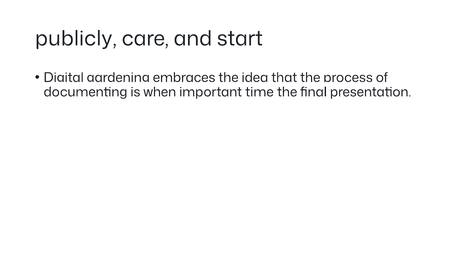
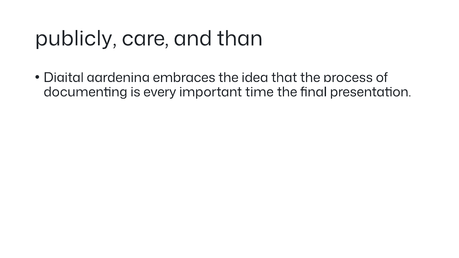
start: start -> than (240, 39)
when: when -> every (160, 92)
